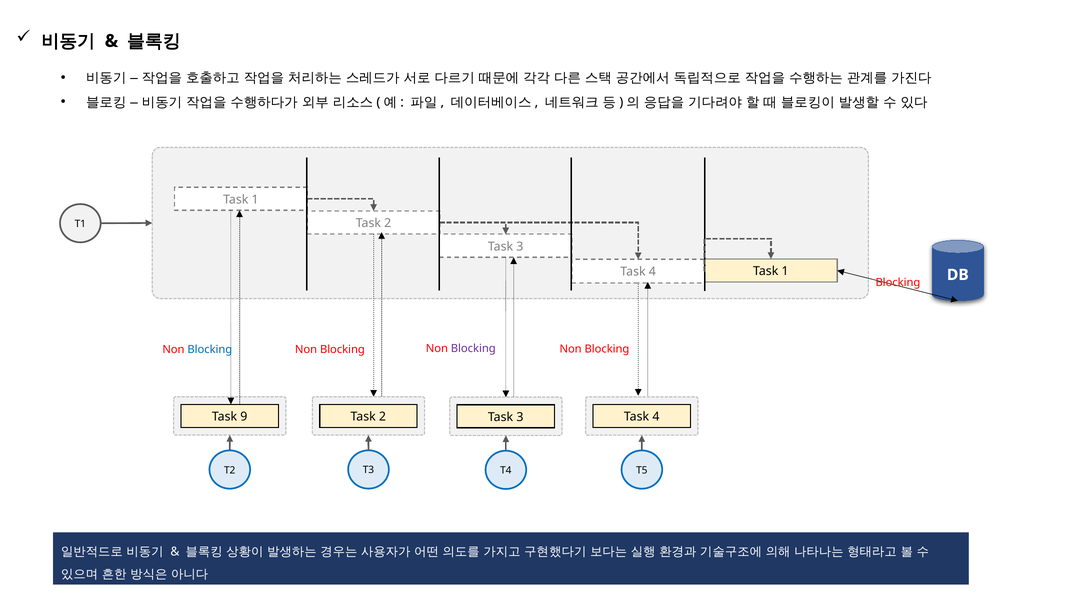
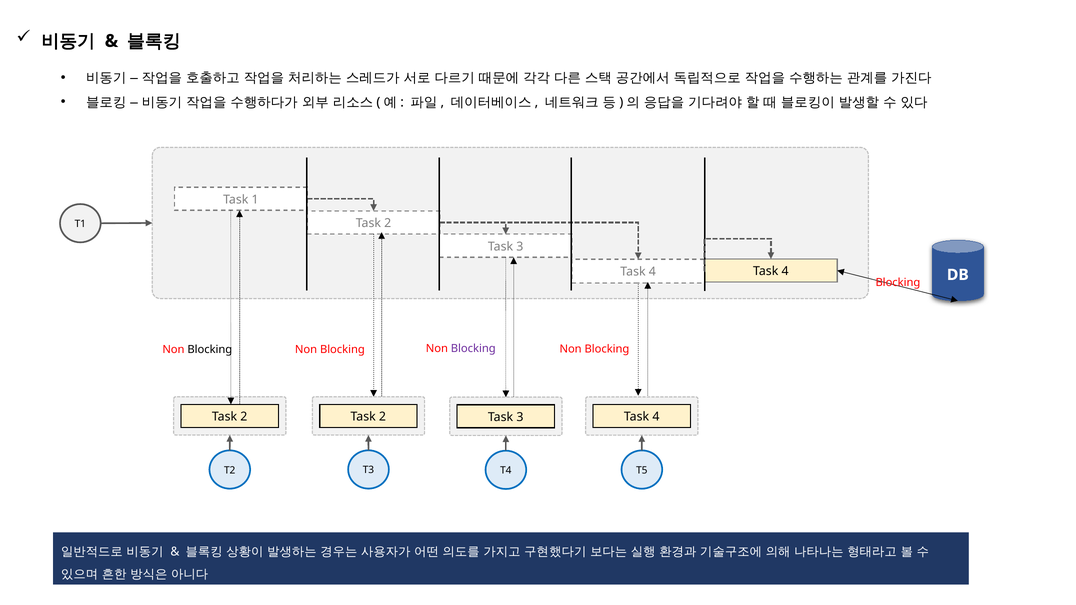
4 Task 1: 1 -> 4 (785, 271)
Blocking colour: blue -> black (210, 350)
9: 9 -> 2 (244, 417)
